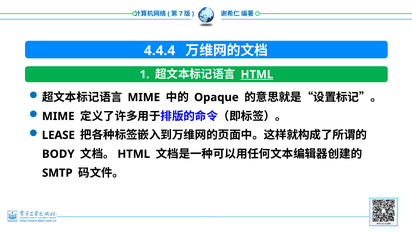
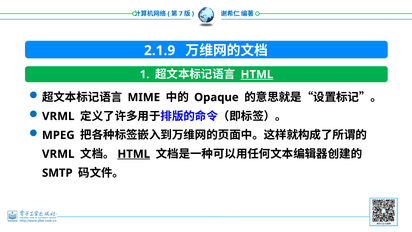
4.4.4: 4.4.4 -> 2.1.9 (160, 51)
MIME: MIME -> VRML (58, 116)
LEASE: LEASE -> MPEG (58, 135)
BODY: BODY -> VRML (58, 154)
HTML underline: none -> present (134, 154)
